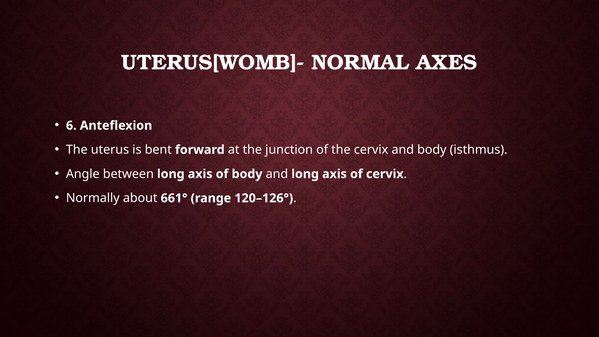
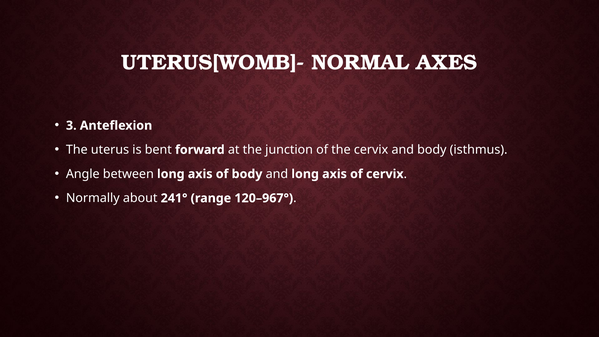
6: 6 -> 3 (71, 126)
661°: 661° -> 241° (174, 198)
120–126°: 120–126° -> 120–967° (264, 198)
